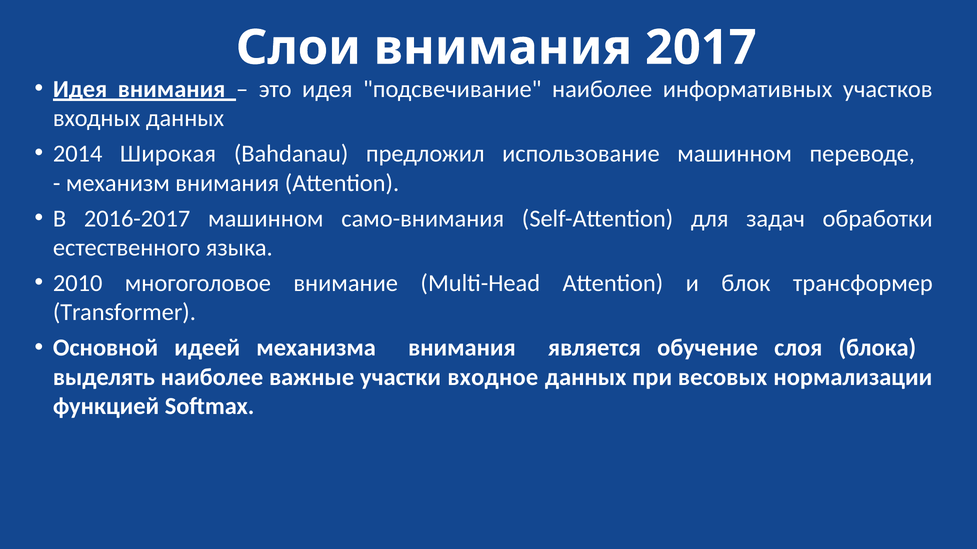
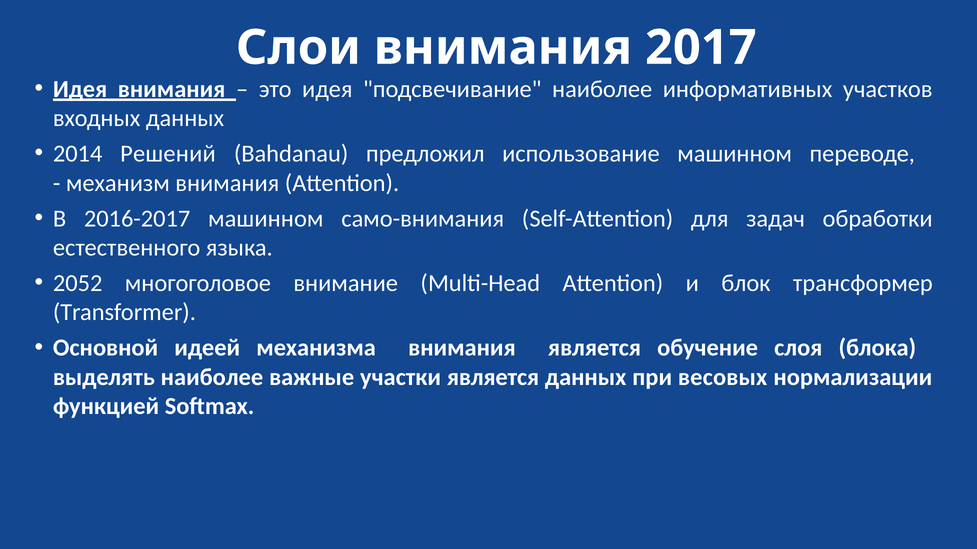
Широкая: Широкая -> Решений (168, 154)
2010: 2010 -> 2052 (78, 283)
участки входное: входное -> является (493, 377)
